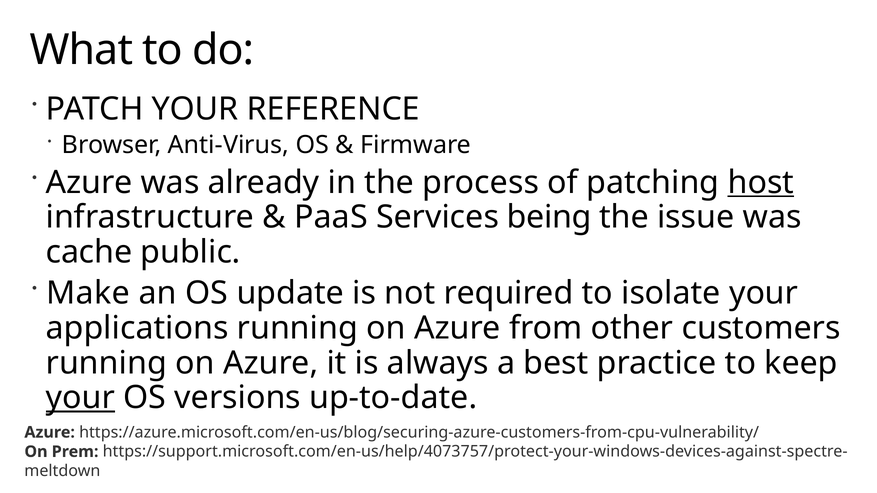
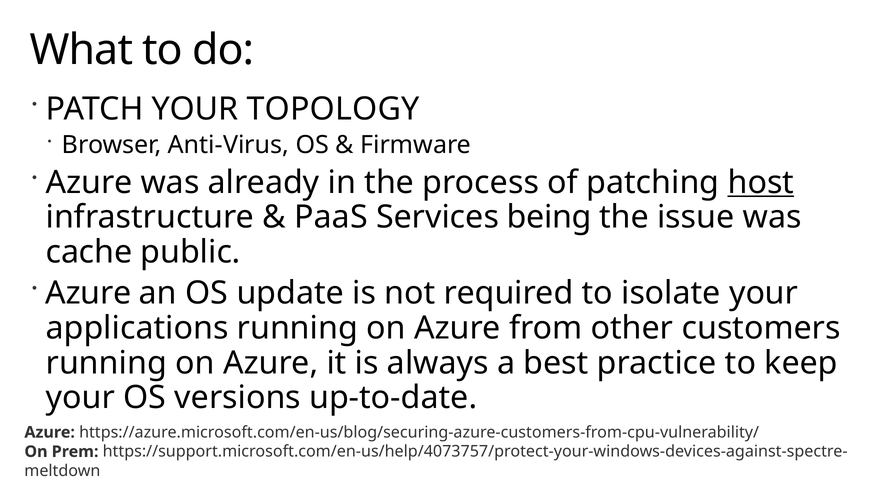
REFERENCE: REFERENCE -> TOPOLOGY (333, 109)
Make: Make -> Azure (88, 293)
your underline: present -> none (80, 398)
